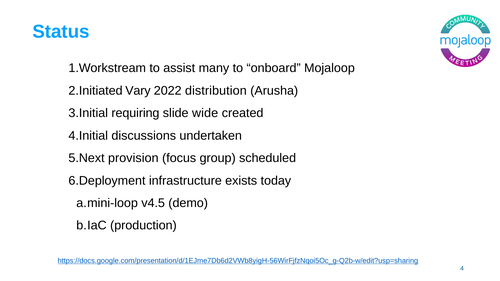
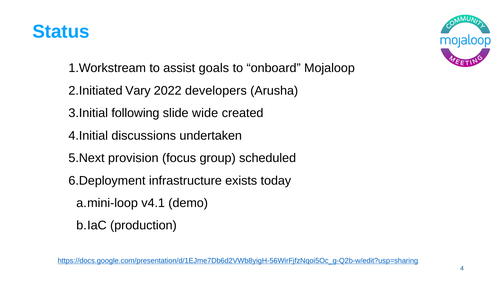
many: many -> goals (214, 68)
distribution: distribution -> developers (216, 91)
requiring: requiring -> following (135, 113)
v4.5: v4.5 -> v4.1 (153, 203)
